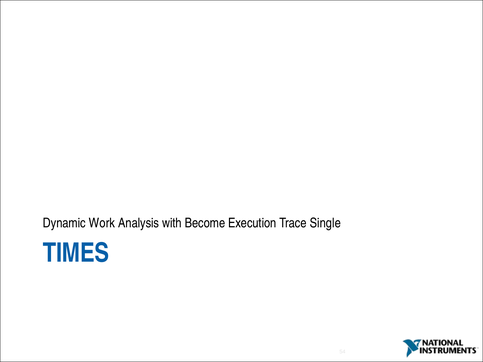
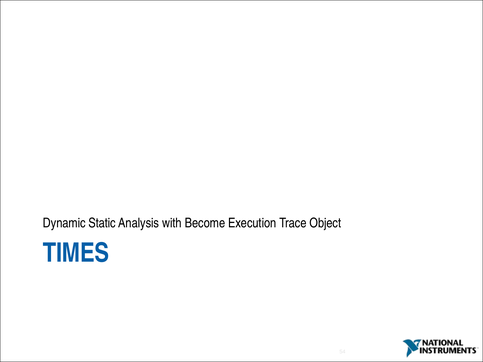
Work: Work -> Static (102, 223)
Single: Single -> Object (325, 223)
